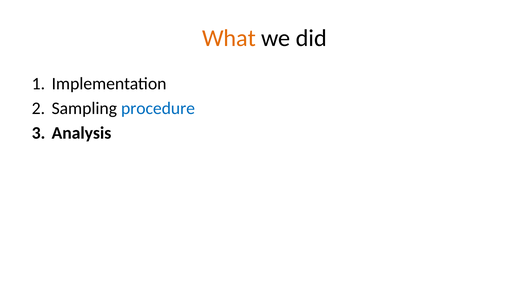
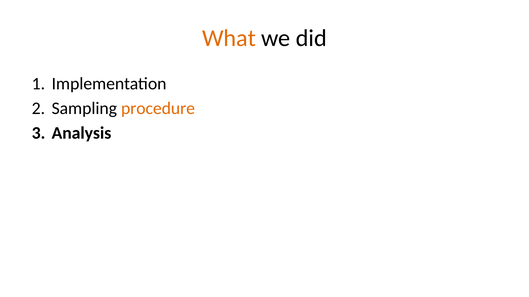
procedure colour: blue -> orange (158, 109)
